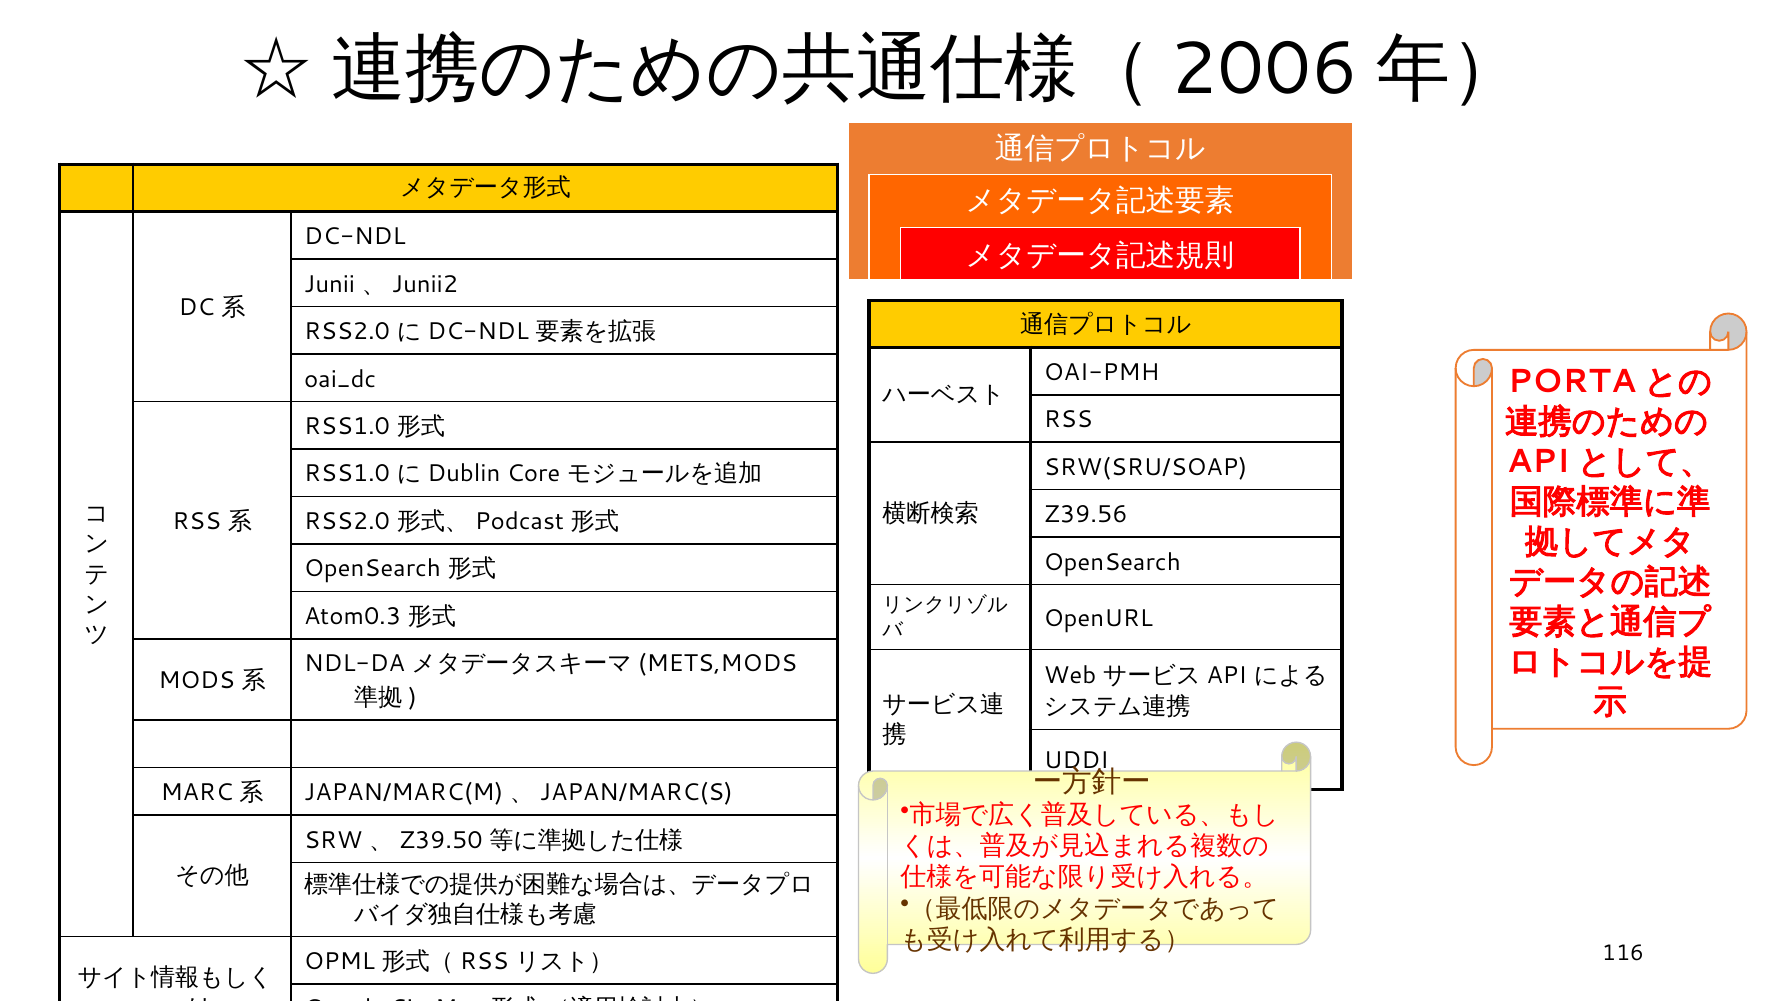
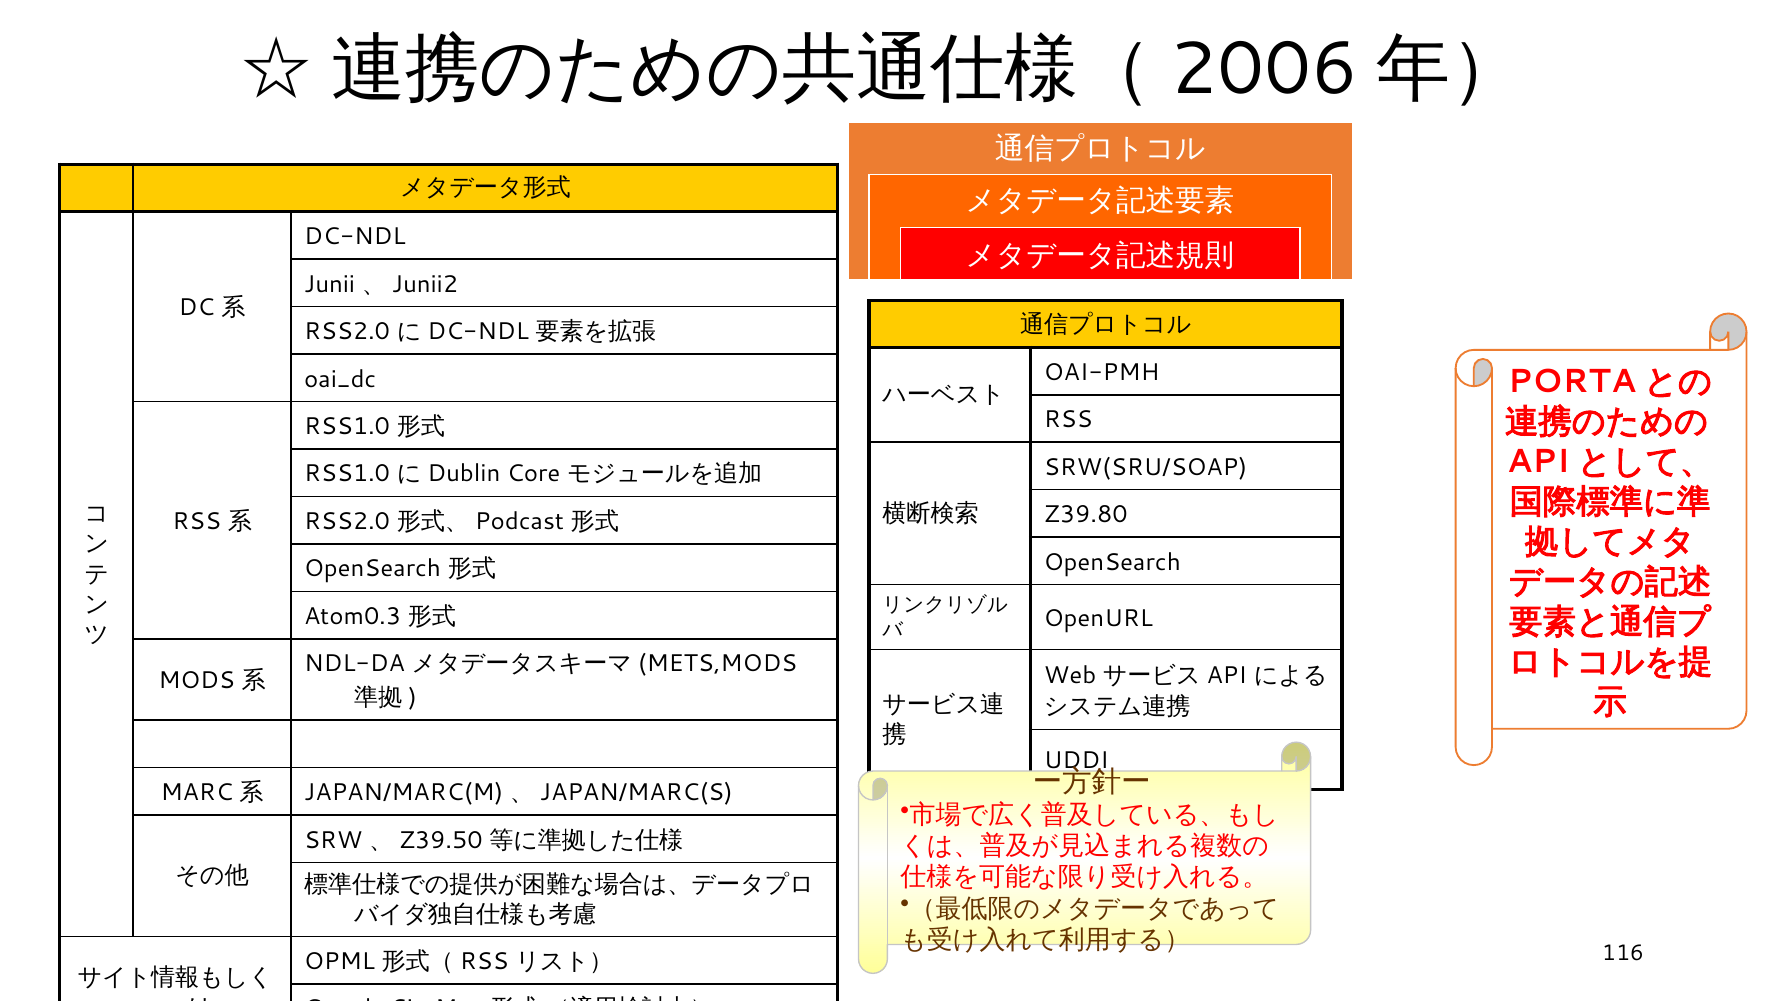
Z39.56: Z39.56 -> Z39.80 (1086, 515)
